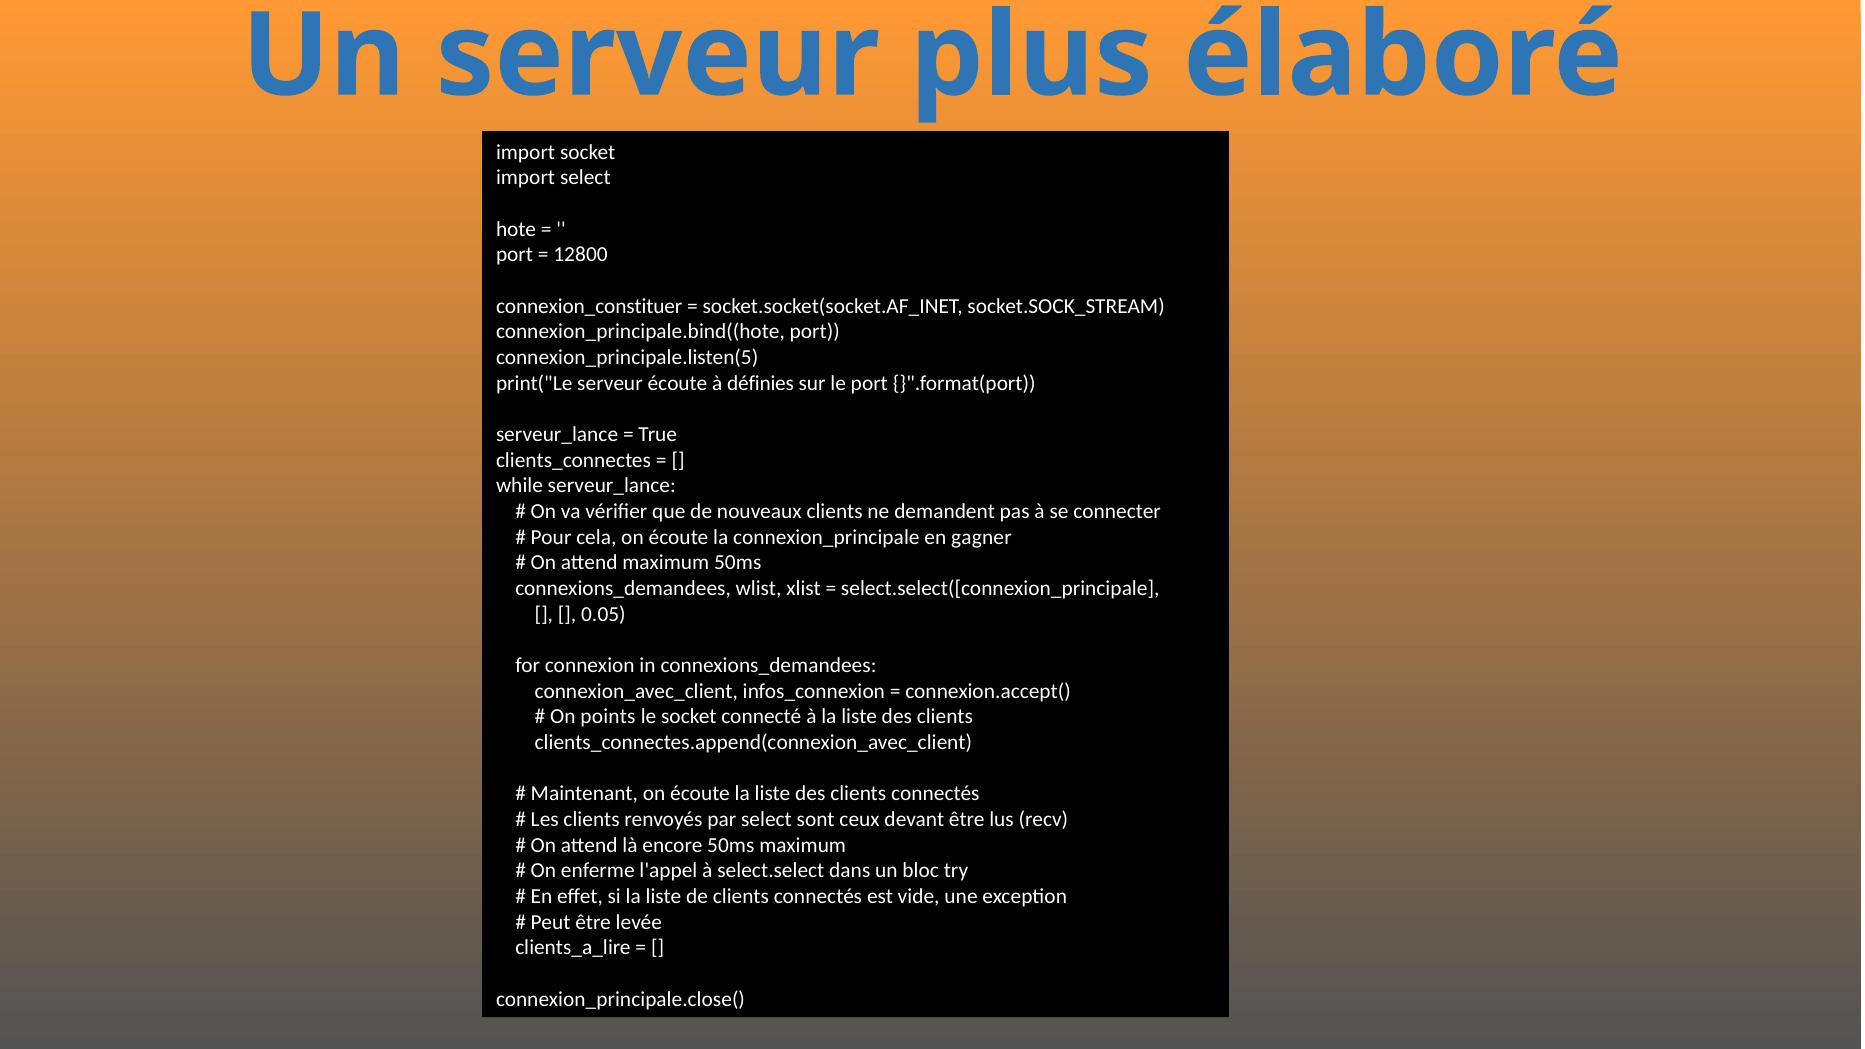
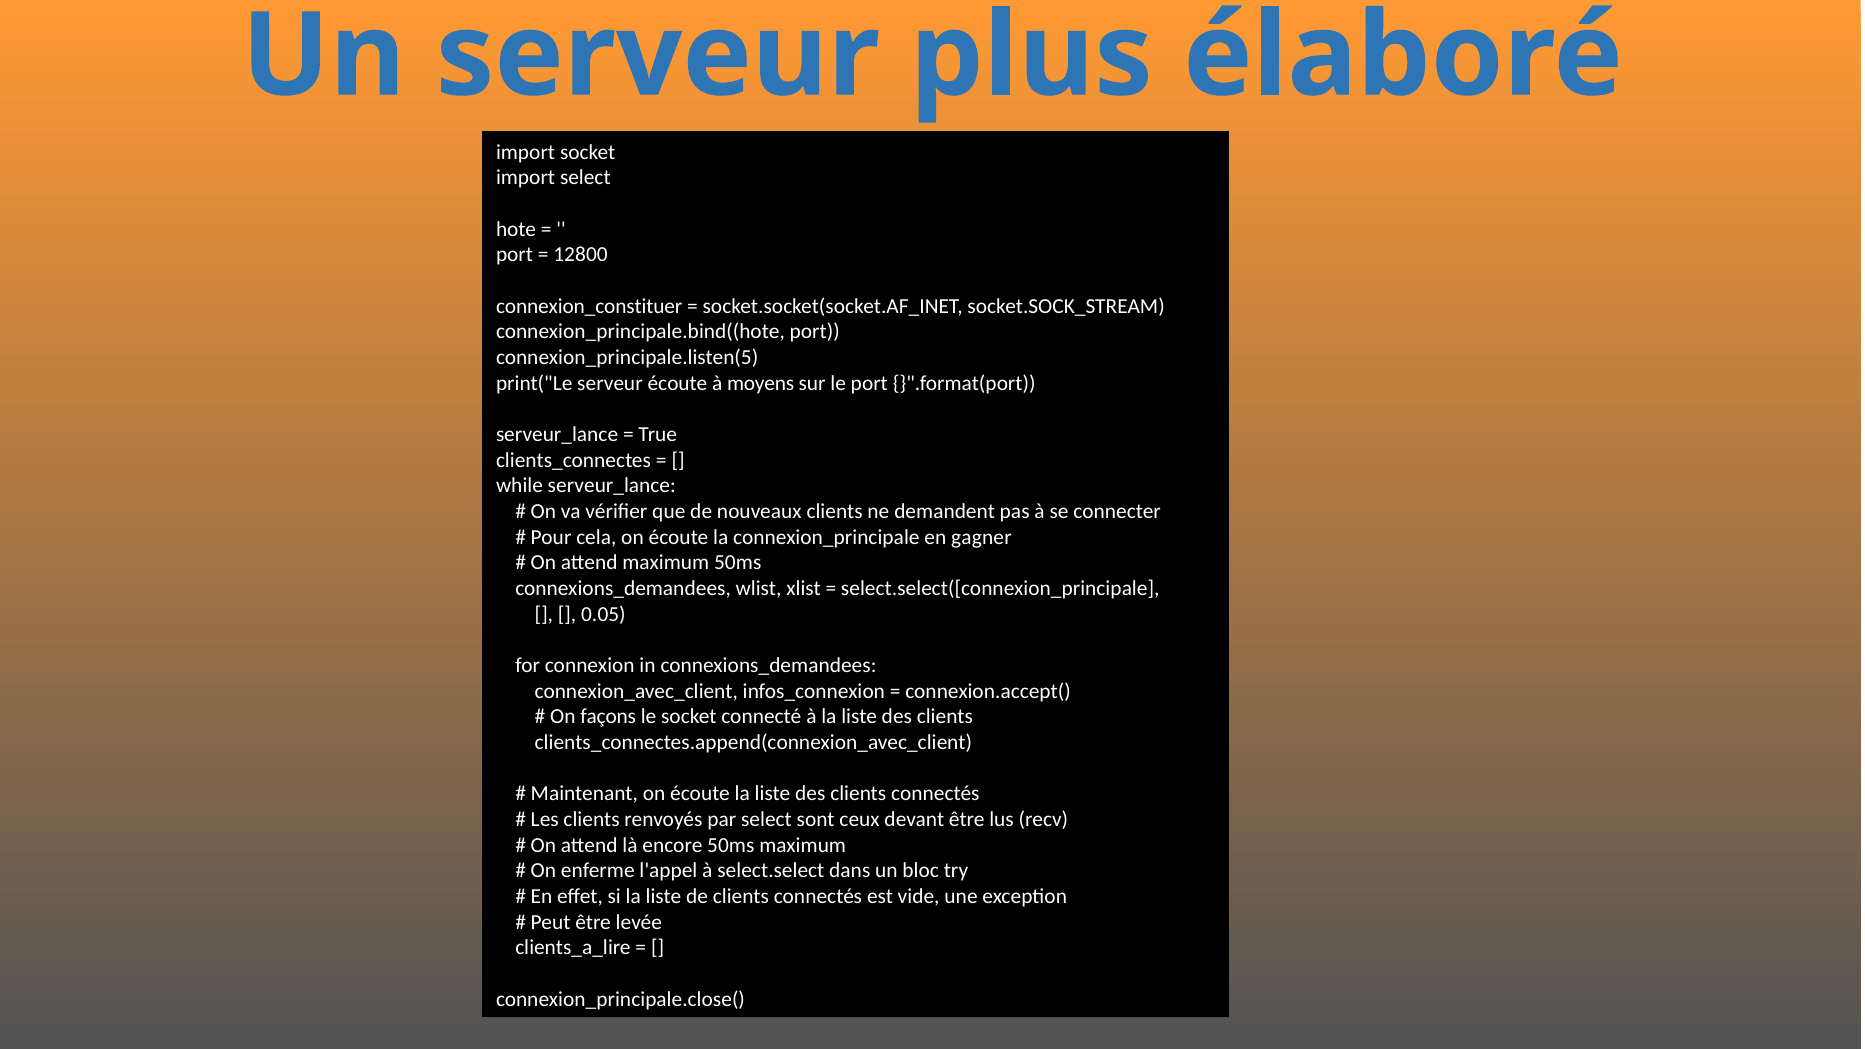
définies: définies -> moyens (761, 383)
points: points -> façons (608, 717)
